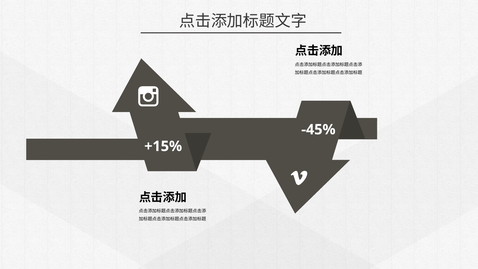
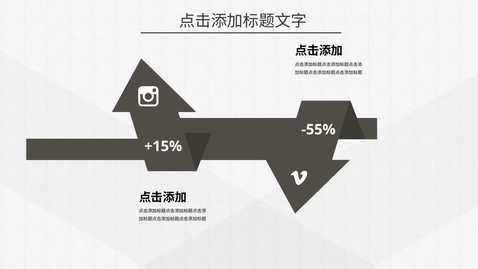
-45%: -45% -> -55% (318, 130)
